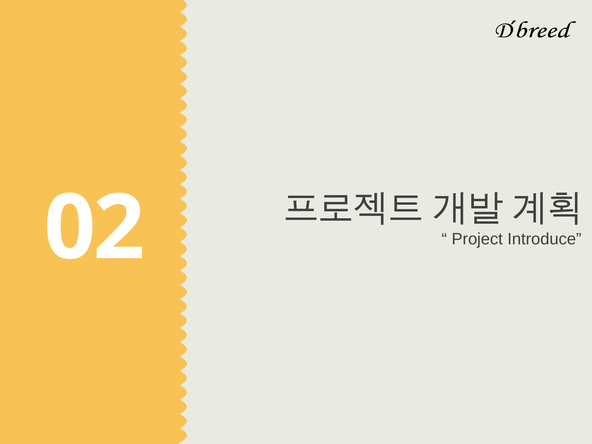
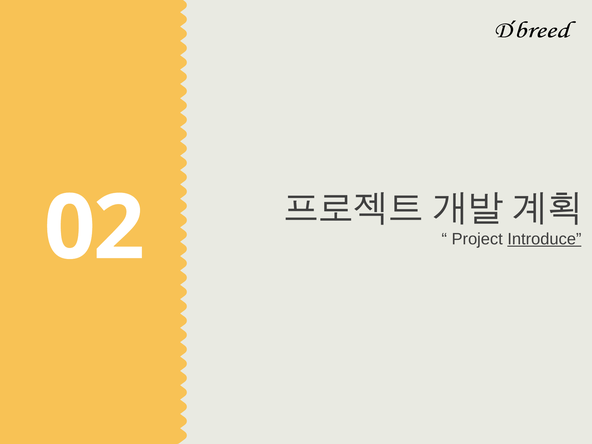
Introduce underline: none -> present (544, 239)
